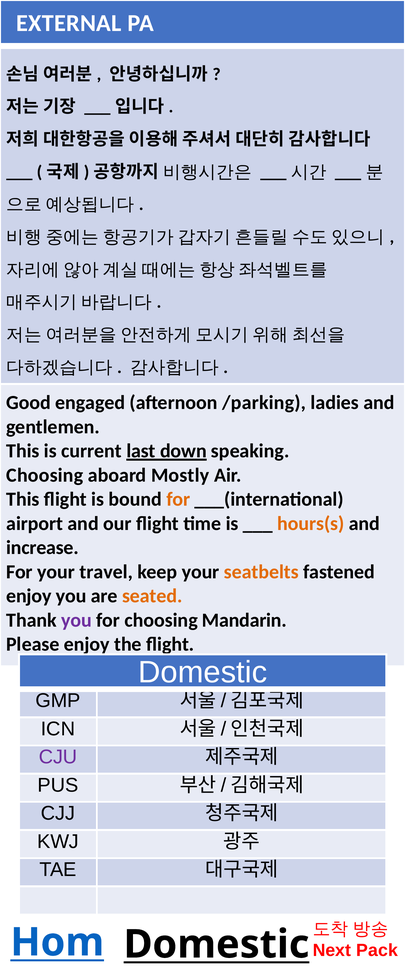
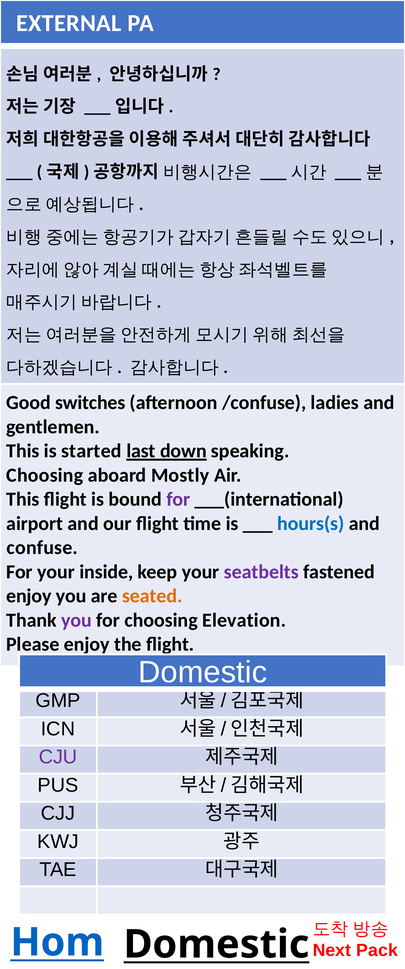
engaged: engaged -> switches (90, 403)
/parking: /parking -> /confuse (264, 403)
current: current -> started (91, 451)
for colour: orange -> purple (178, 499)
hours(s colour: orange -> blue (311, 523)
increase: increase -> confuse (42, 548)
travel: travel -> inside (106, 572)
seatbelts colour: orange -> purple (261, 572)
Mandarin: Mandarin -> Elevation (244, 620)
